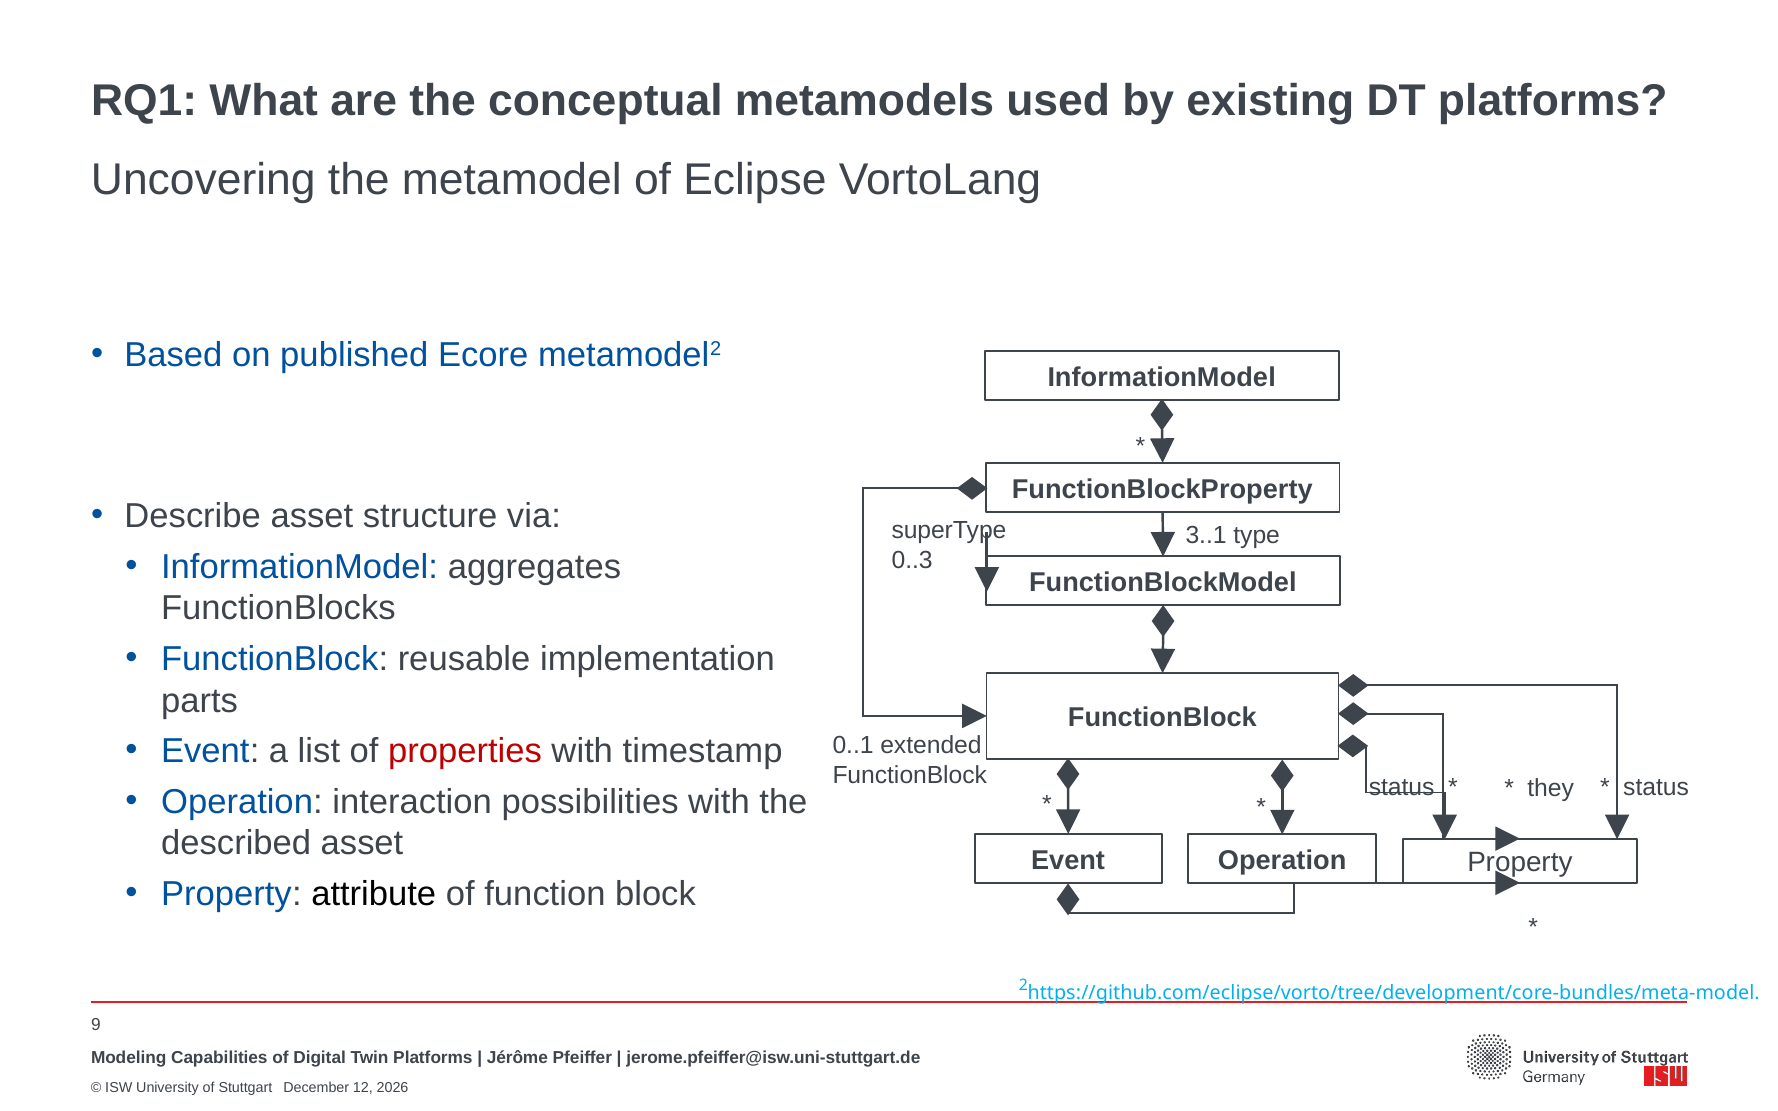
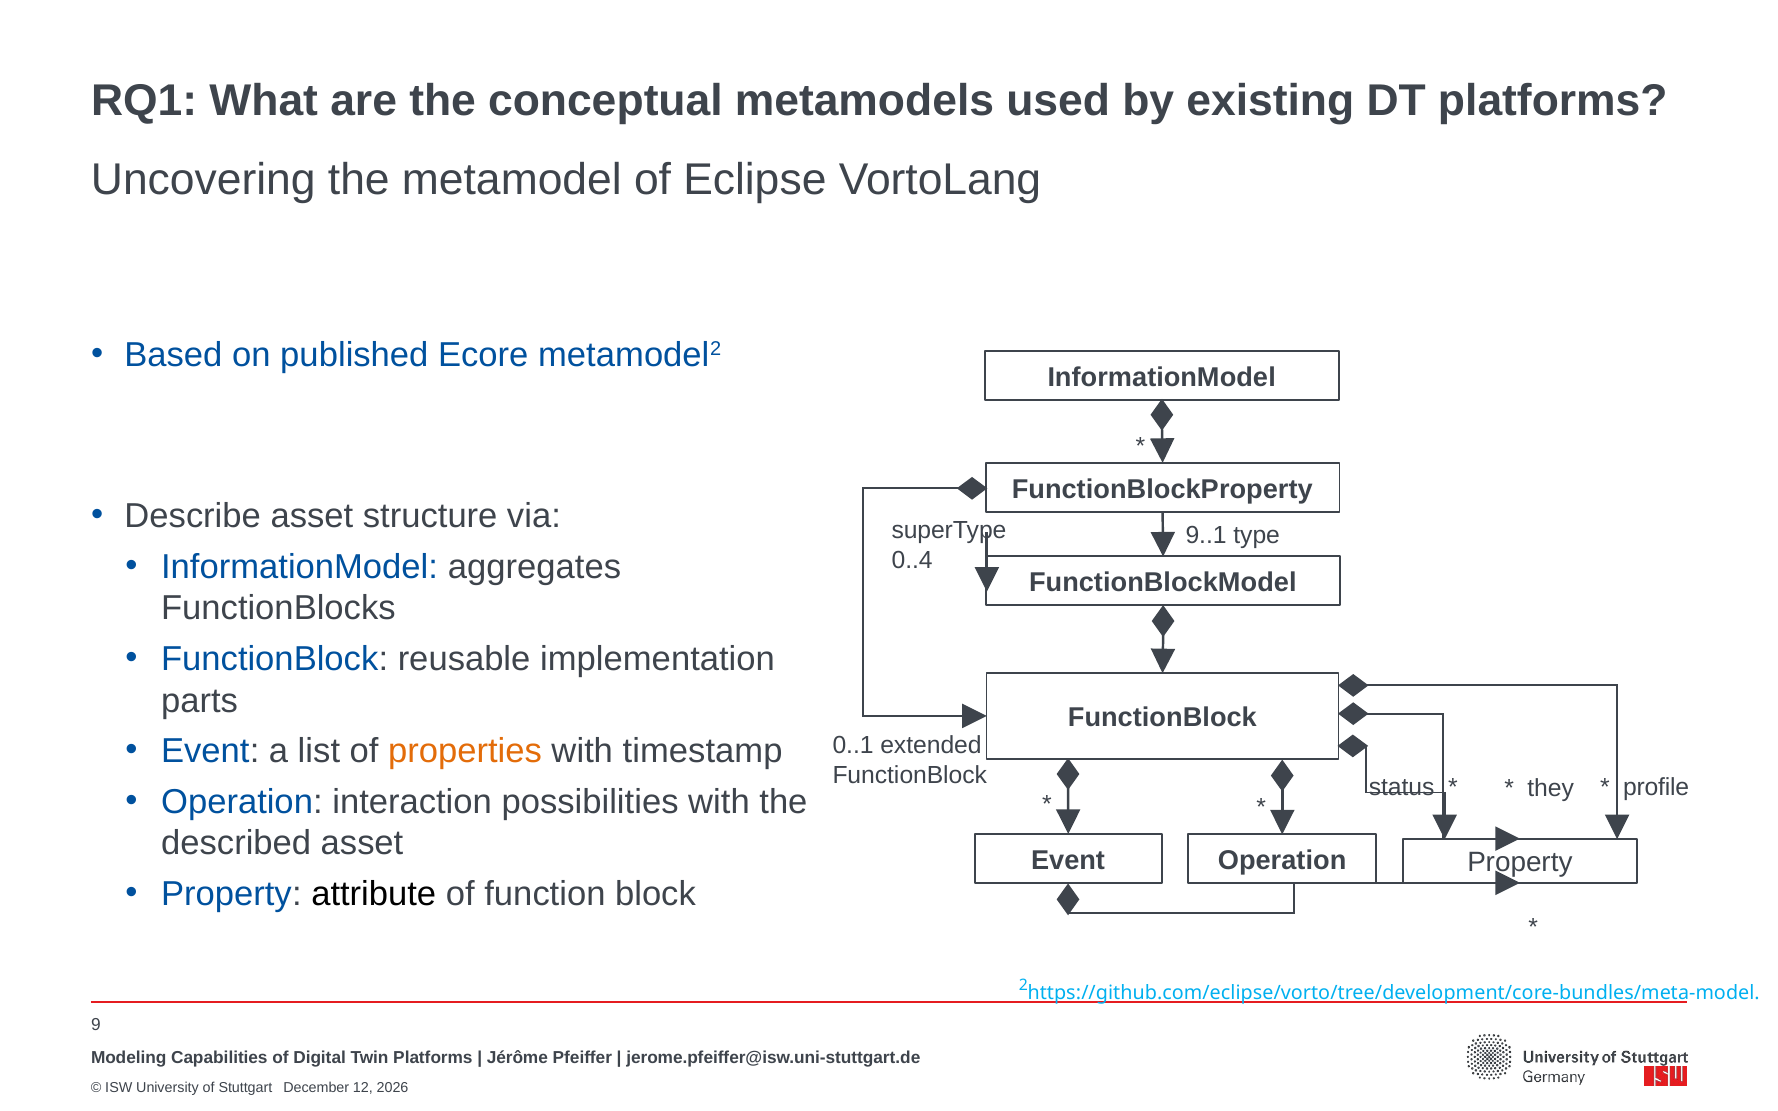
3..1: 3..1 -> 9..1 (1206, 535)
0..3: 0..3 -> 0..4 (912, 561)
properties colour: red -> orange (465, 752)
status: status -> profile (1656, 787)
